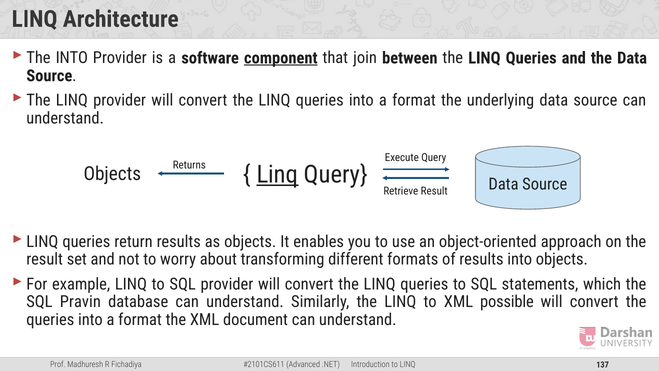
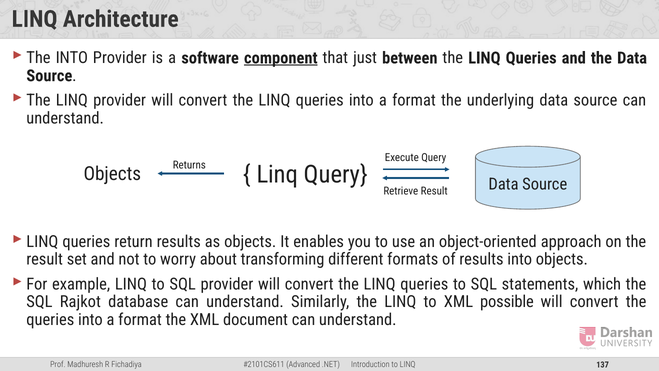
join: join -> just (365, 58)
Linq underline: present -> none (277, 174)
Pravin: Pravin -> Rajkot (80, 302)
